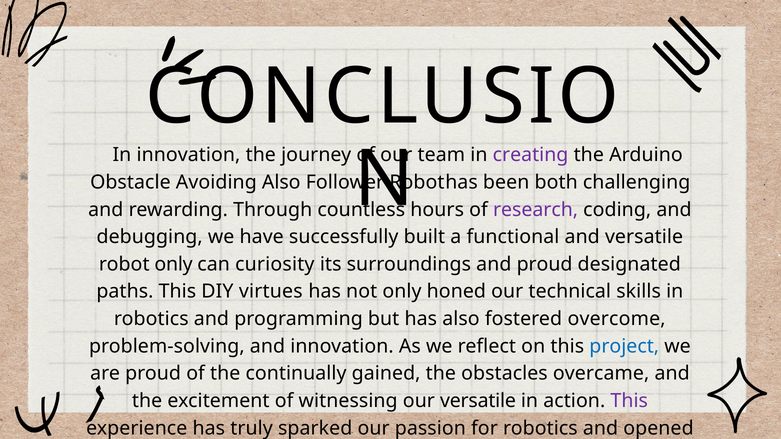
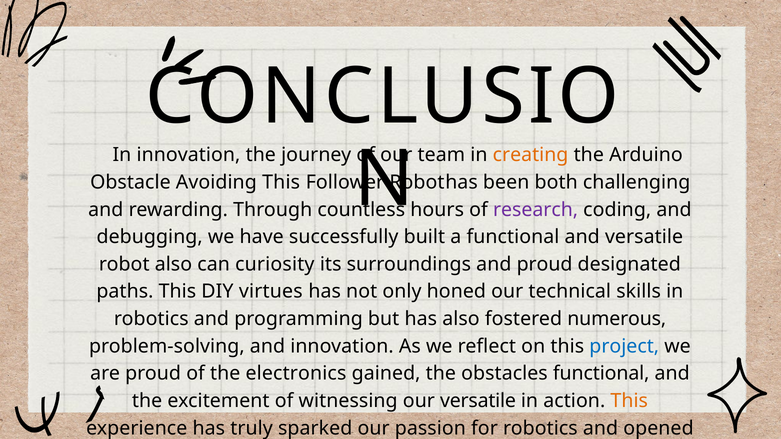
creating colour: purple -> orange (531, 155)
Avoiding Also: Also -> This (281, 182)
robot only: only -> also (173, 264)
overcome: overcome -> numerous (617, 319)
continually: continually -> electronics (296, 374)
obstacles overcame: overcame -> functional (601, 374)
This colour: purple -> orange (629, 401)
